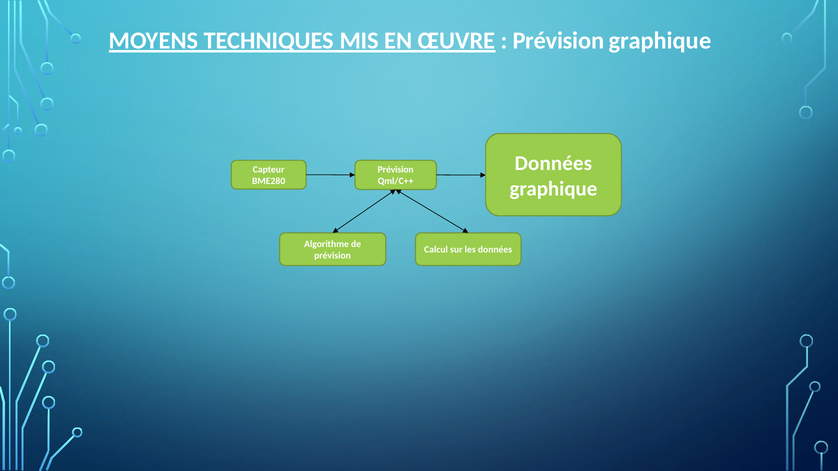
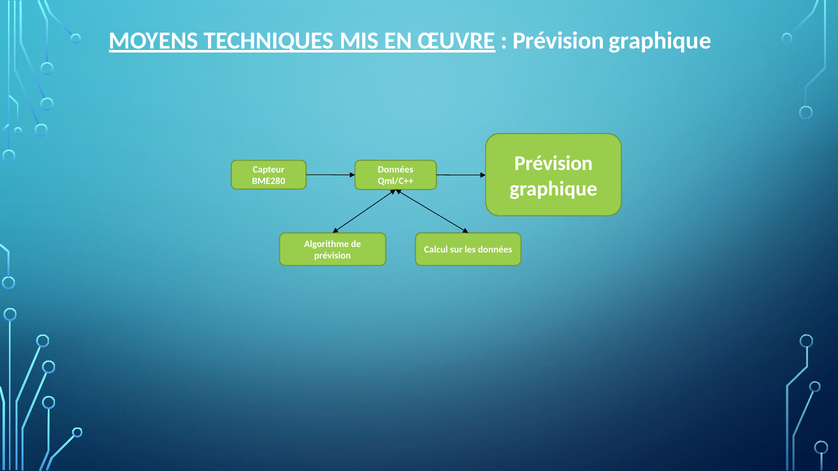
Données: Données -> Prévision (554, 164)
Prévision: Prévision -> Données (396, 170)
